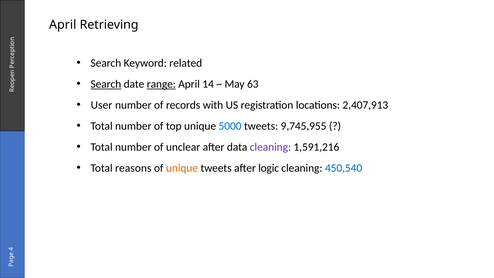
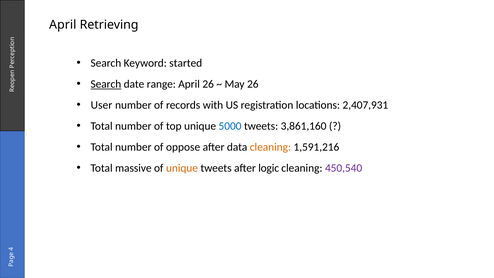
related: related -> started (186, 63)
range underline: present -> none (161, 84)
April 14: 14 -> 26 (208, 84)
May 63: 63 -> 26 (253, 84)
2,407,913: 2,407,913 -> 2,407,931 (365, 105)
9,745,955: 9,745,955 -> 3,861,160 (304, 126)
unclear: unclear -> oppose (183, 147)
cleaning colour: purple -> orange (270, 147)
reasons: reasons -> massive (133, 168)
450,540 colour: blue -> purple (344, 168)
